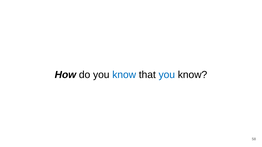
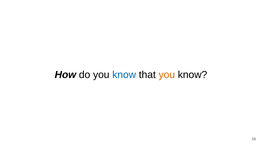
you colour: blue -> orange (167, 75)
